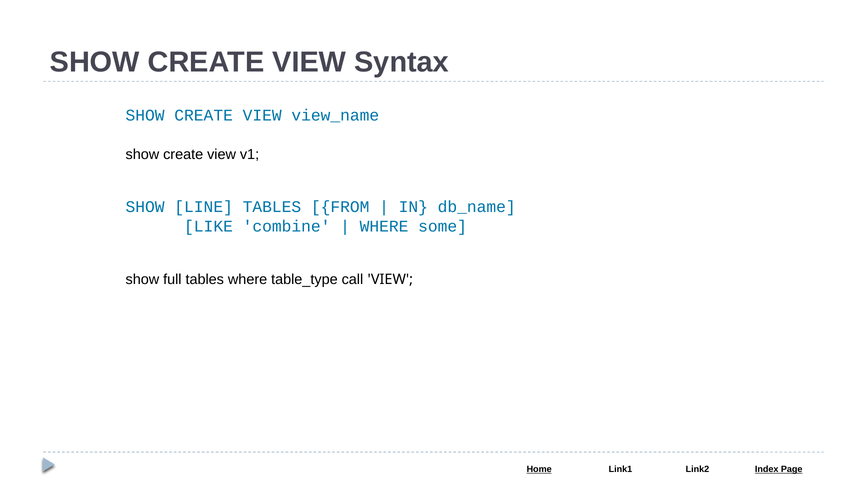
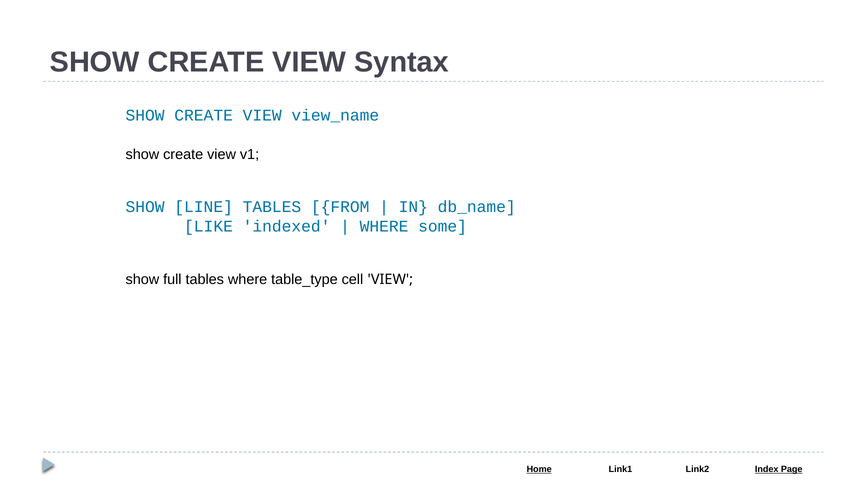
combine: combine -> indexed (287, 226)
call: call -> cell (352, 279)
